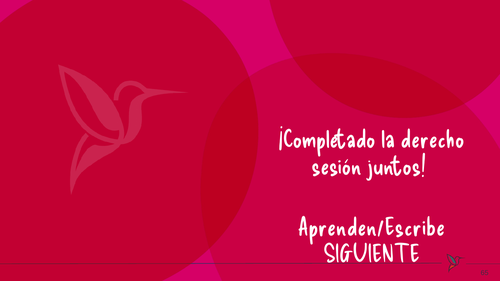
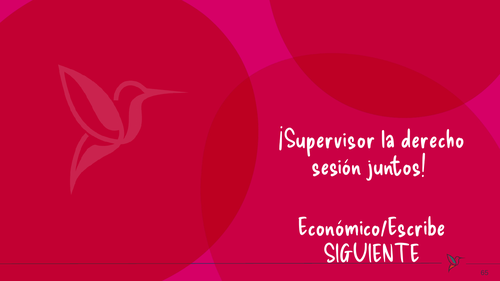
¡Completado: ¡Completado -> ¡Supervisor (327, 140)
Aprenden/Escribe: Aprenden/Escribe -> Económico/Escribe (372, 228)
